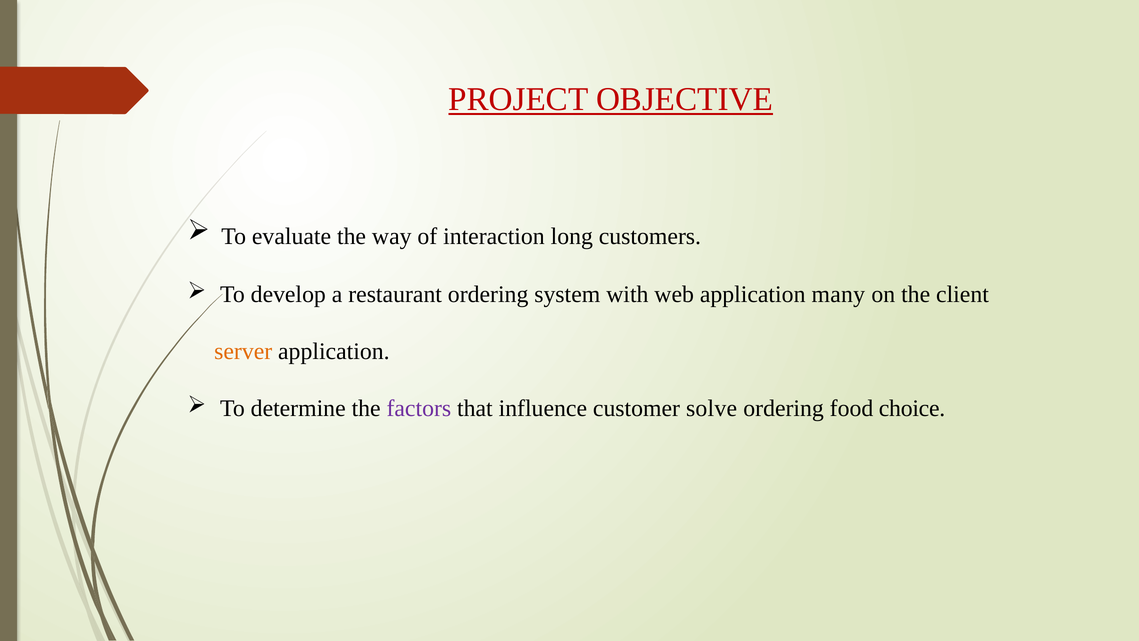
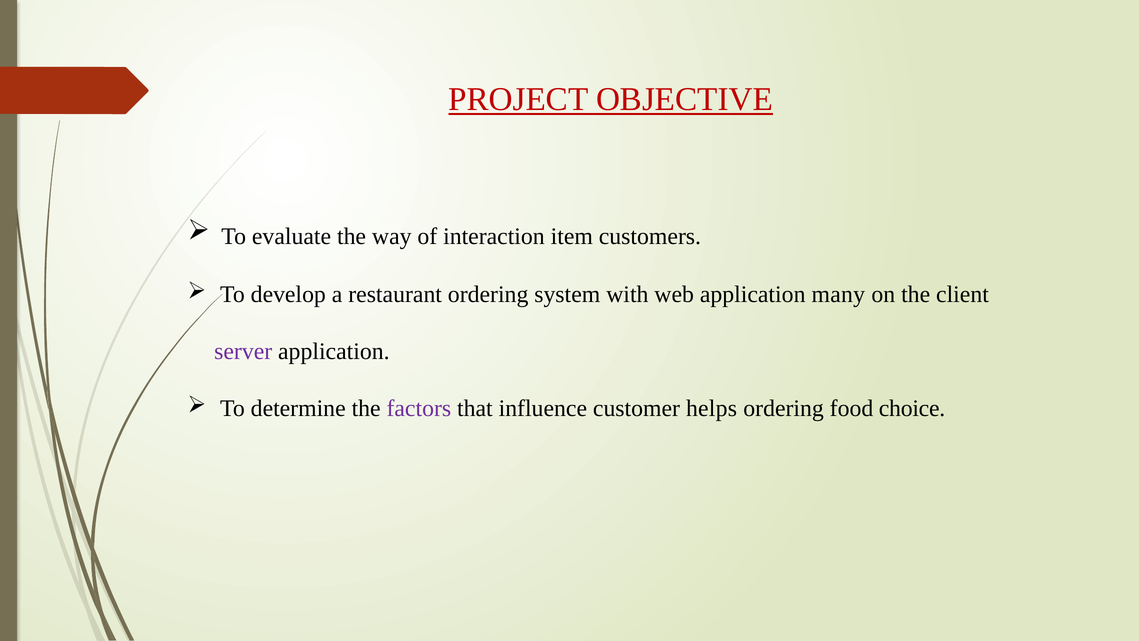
long: long -> item (572, 236)
server colour: orange -> purple (243, 351)
solve: solve -> helps (712, 408)
